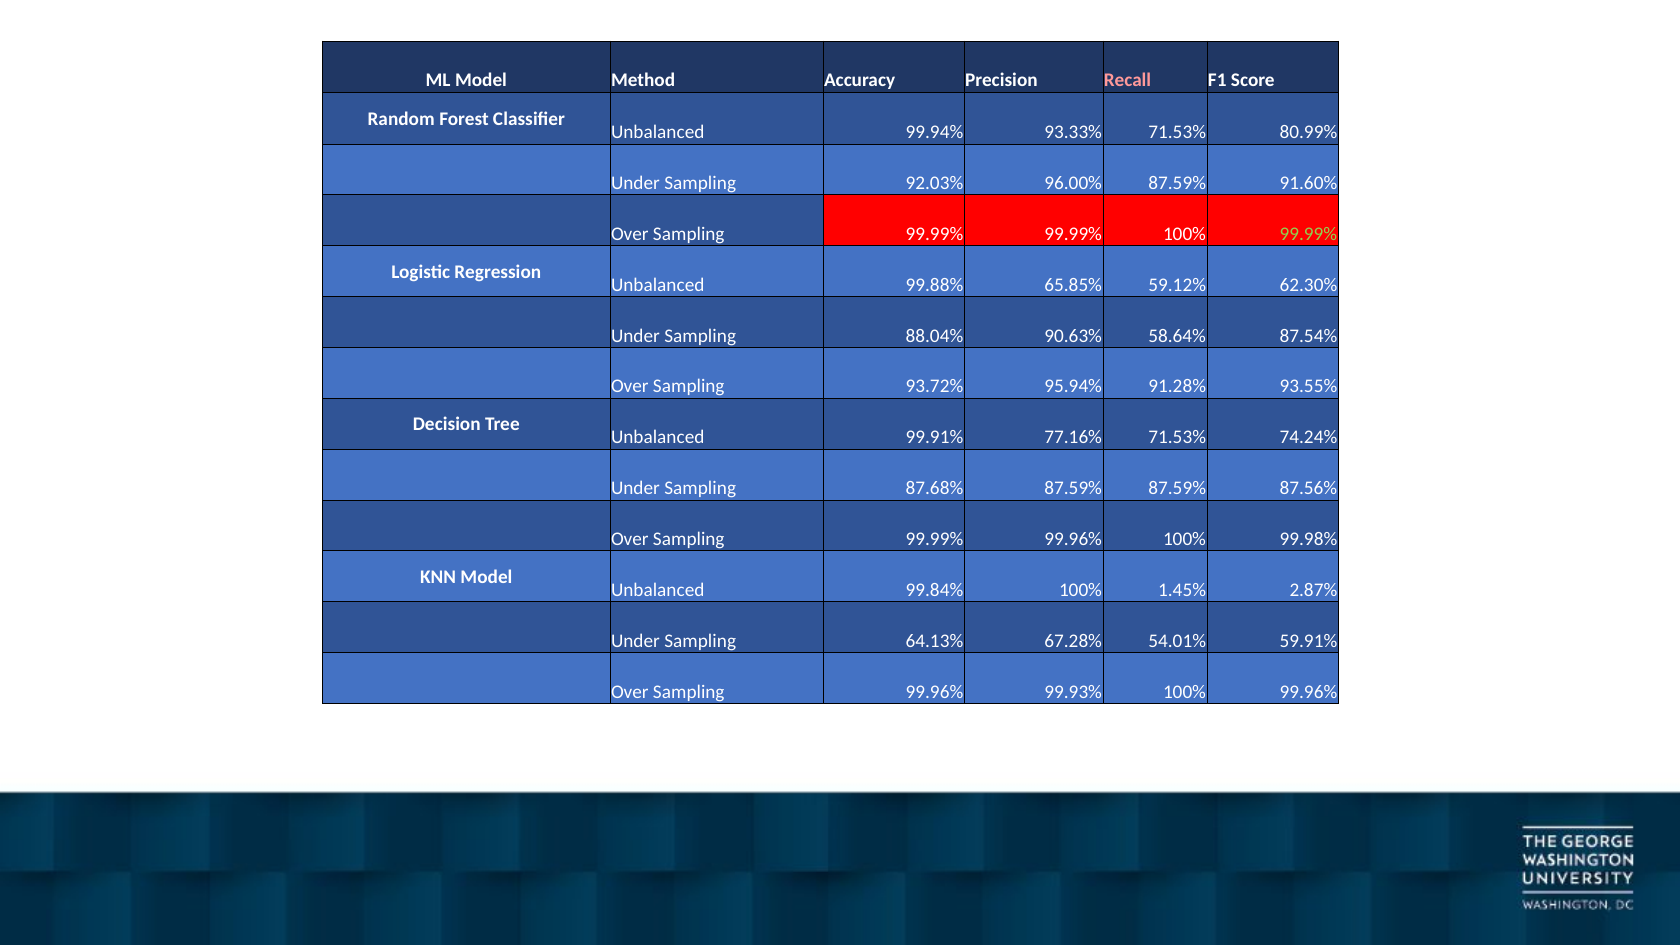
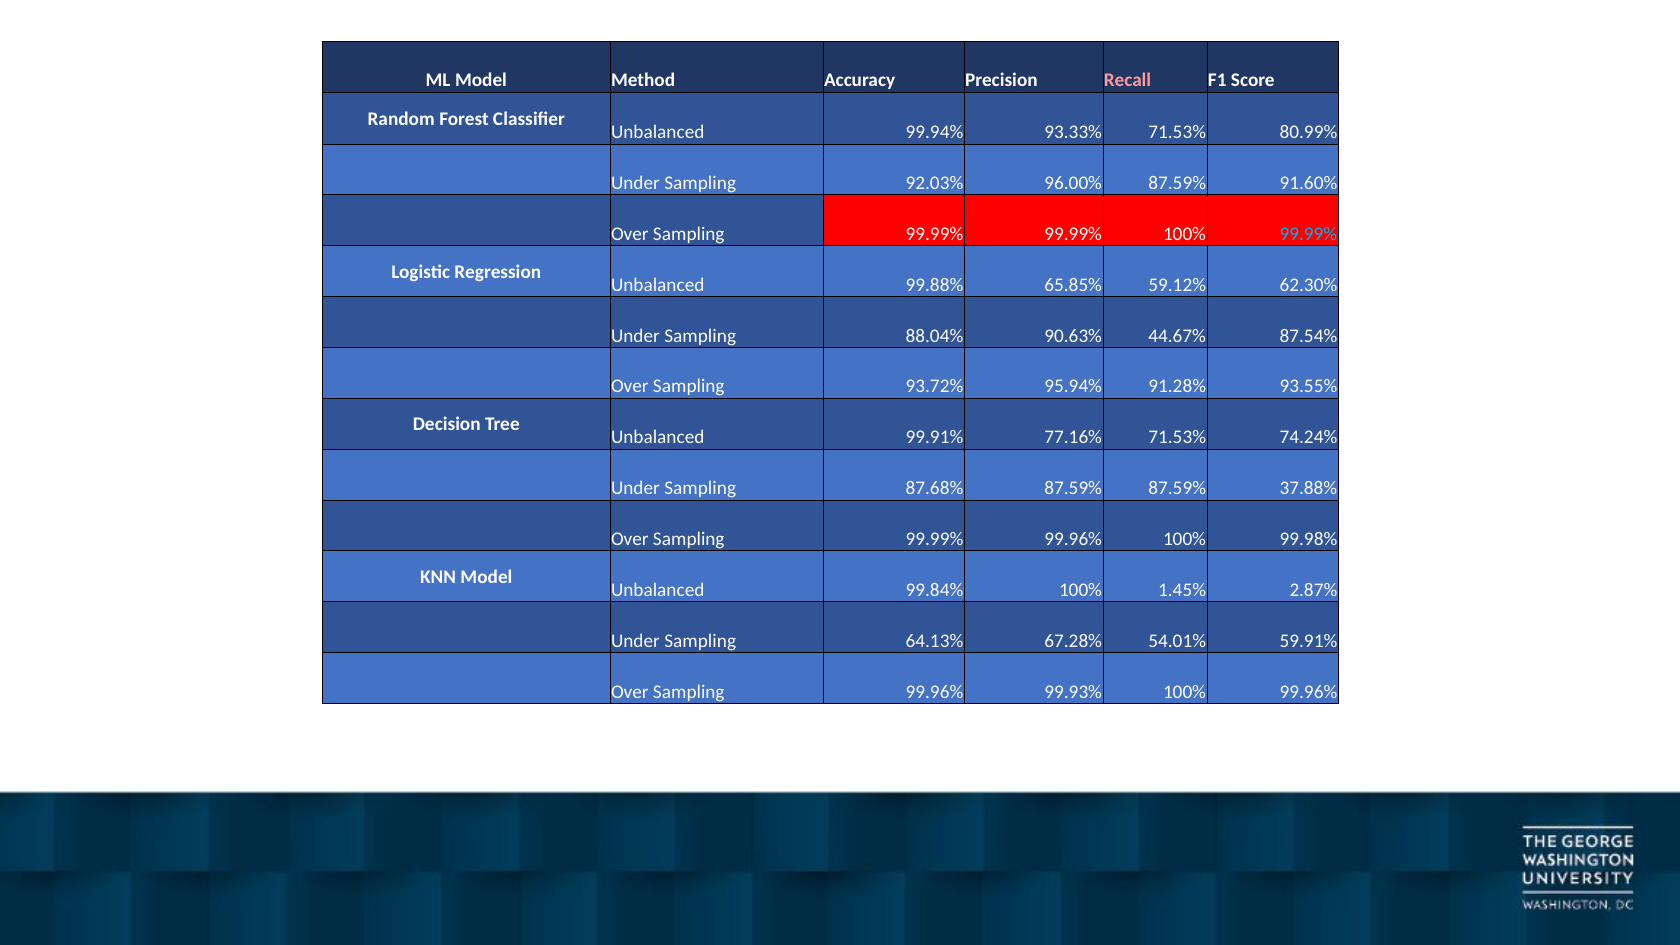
99.99% colour: light green -> light blue (1308, 234)
58.64%: 58.64% -> 44.67% (1177, 336)
87.56%: 87.56% -> 37.88% (1308, 488)
